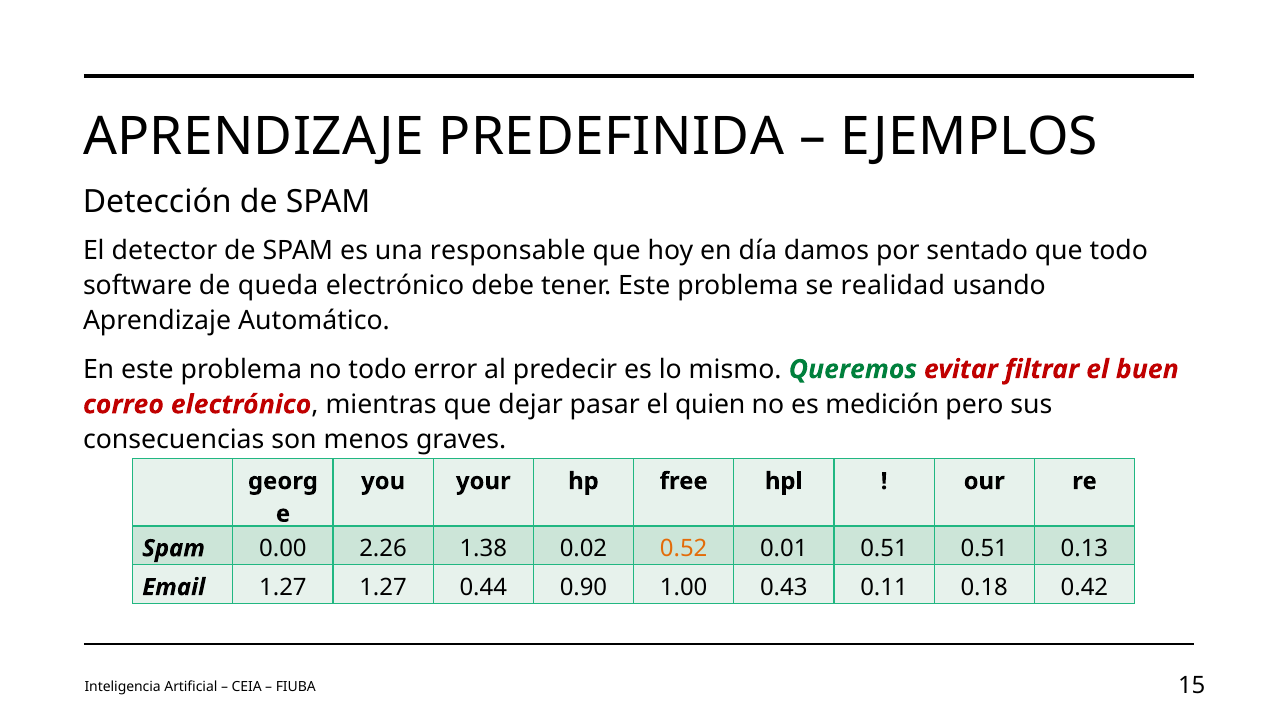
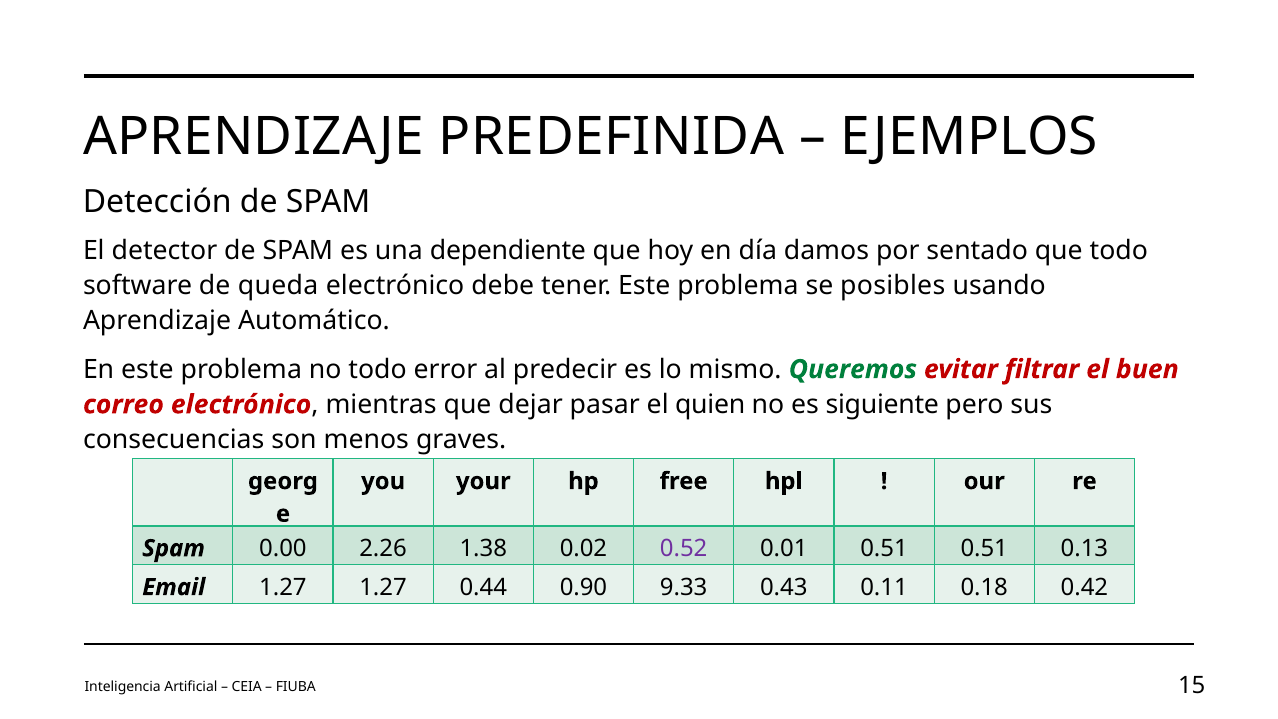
responsable: responsable -> dependiente (508, 250)
realidad: realidad -> posibles (893, 286)
medición: medición -> siguiente (882, 404)
0.52 colour: orange -> purple (684, 548)
1.00: 1.00 -> 9.33 (684, 587)
